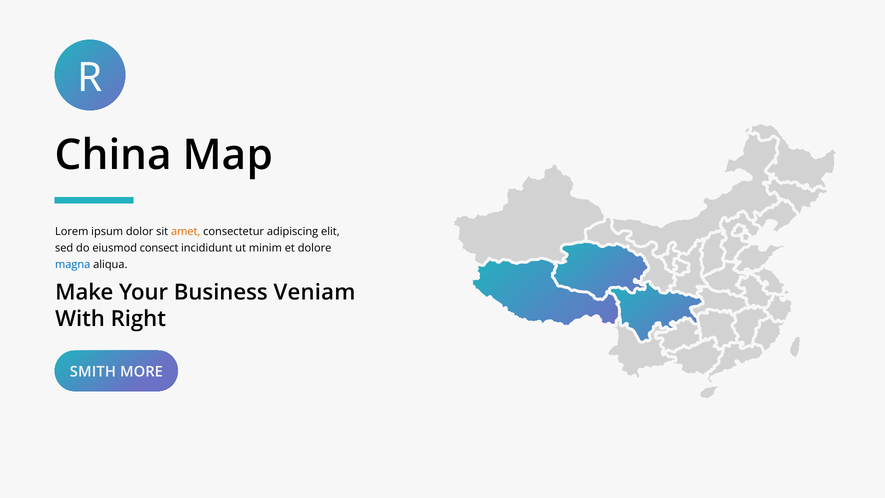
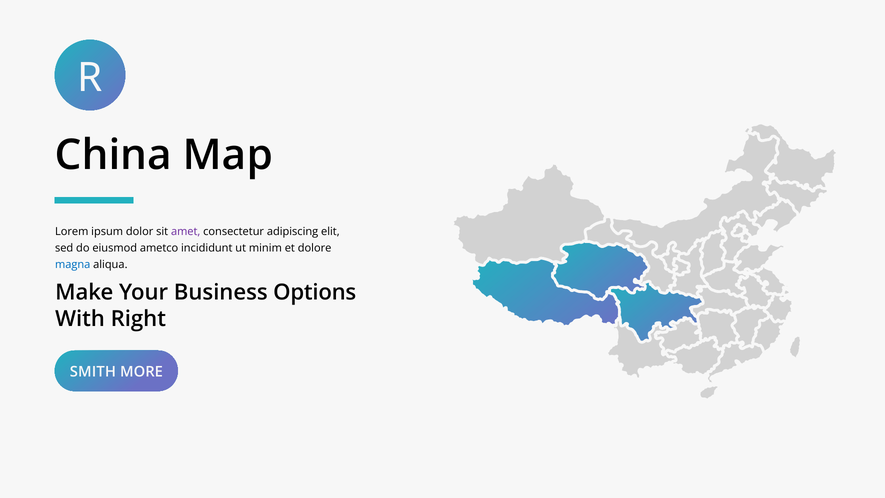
amet colour: orange -> purple (186, 232)
consect: consect -> ametco (159, 248)
Veniam: Veniam -> Options (315, 293)
